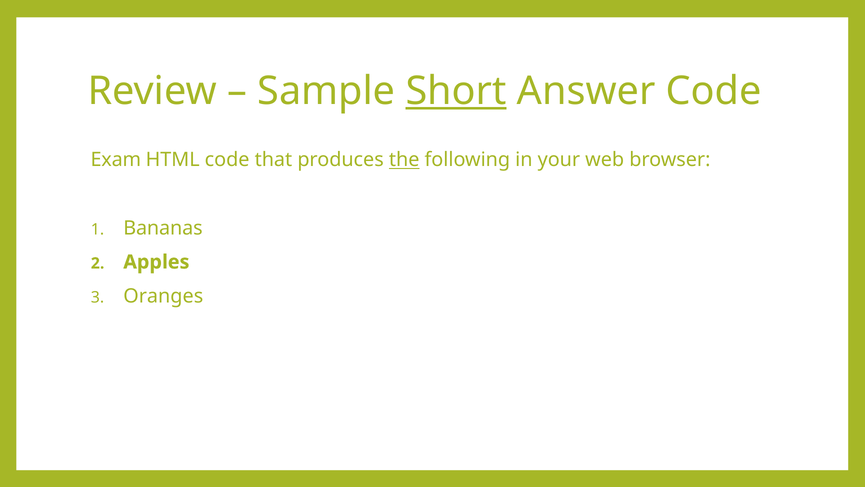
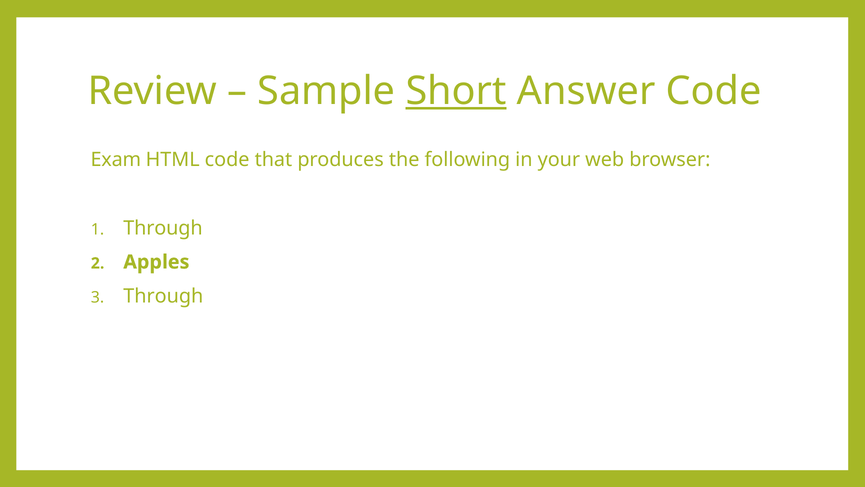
the underline: present -> none (404, 160)
Bananas: Bananas -> Through (163, 228)
Oranges: Oranges -> Through (163, 296)
